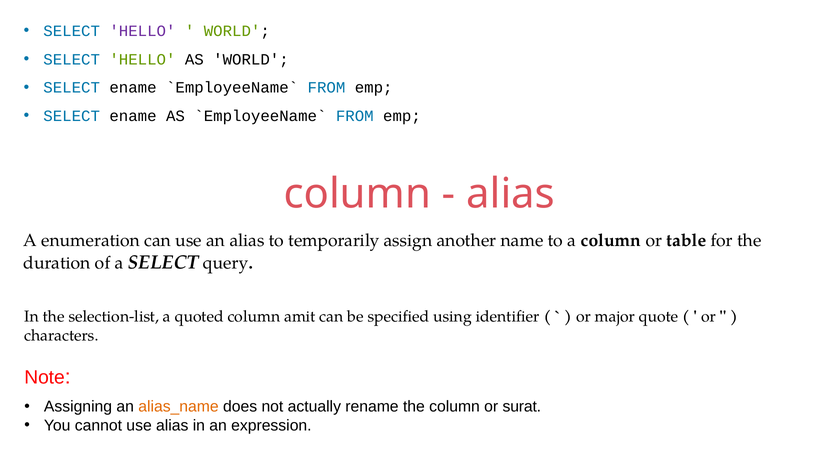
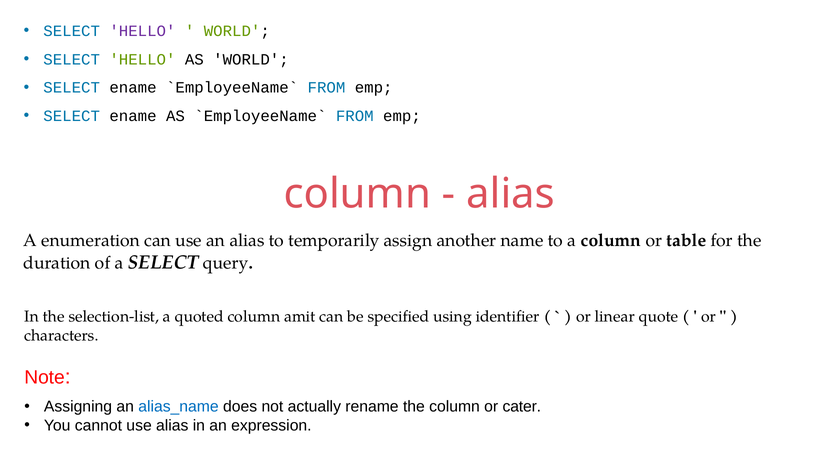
major: major -> linear (615, 316)
alias_name colour: orange -> blue (178, 407)
surat: surat -> cater (522, 407)
